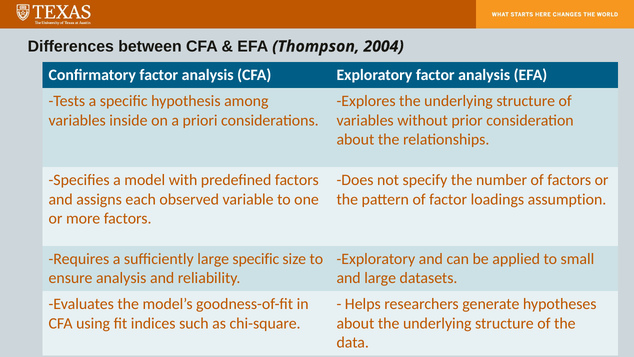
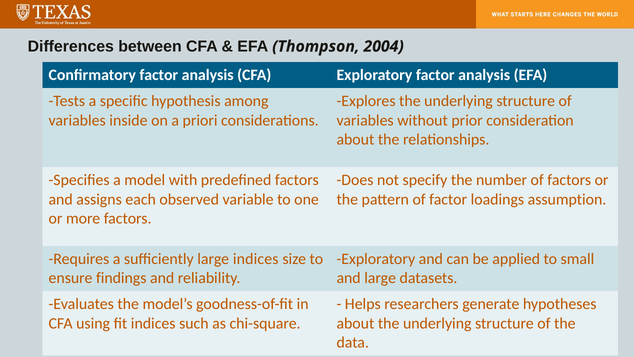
large specific: specific -> indices (256, 259)
ensure analysis: analysis -> findings (121, 278)
